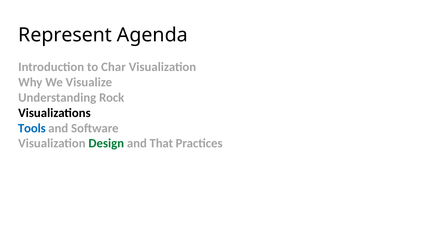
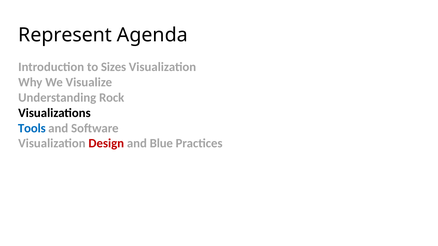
Char: Char -> Sizes (114, 67)
Design colour: green -> red (106, 144)
That: That -> Blue (161, 144)
